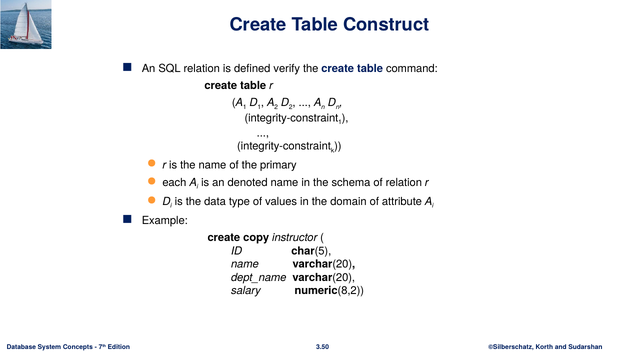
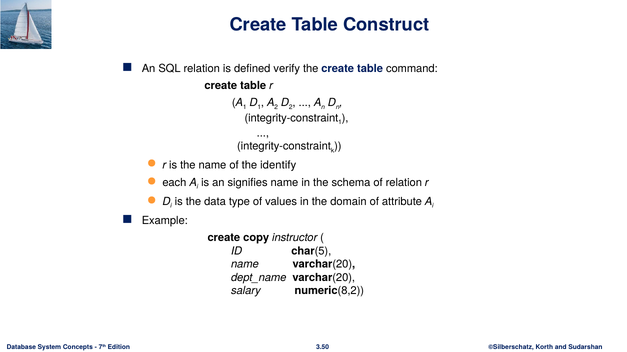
primary: primary -> identify (278, 166)
denoted: denoted -> signifies (248, 183)
